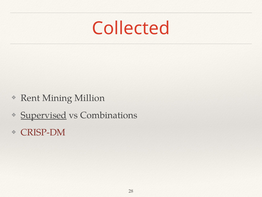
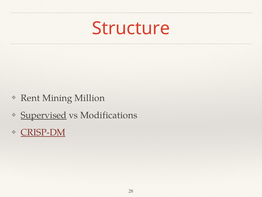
Collected: Collected -> Structure (131, 28)
Combinations: Combinations -> Modifications (109, 115)
CRISP-DM underline: none -> present (43, 132)
